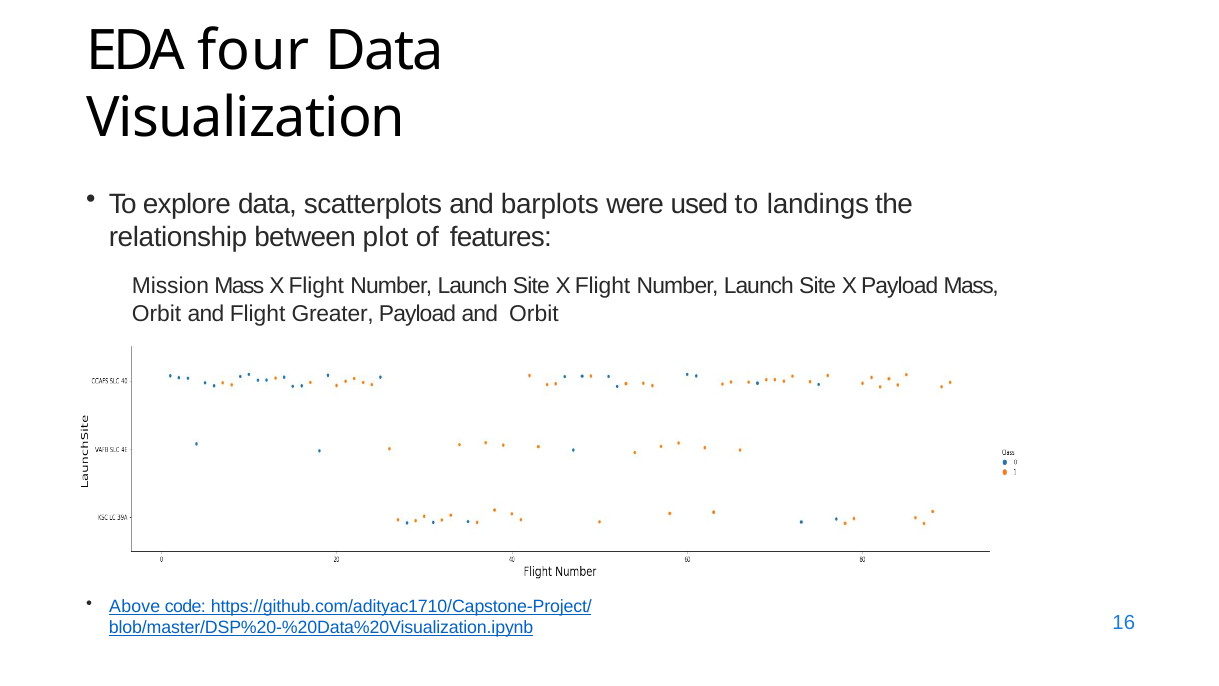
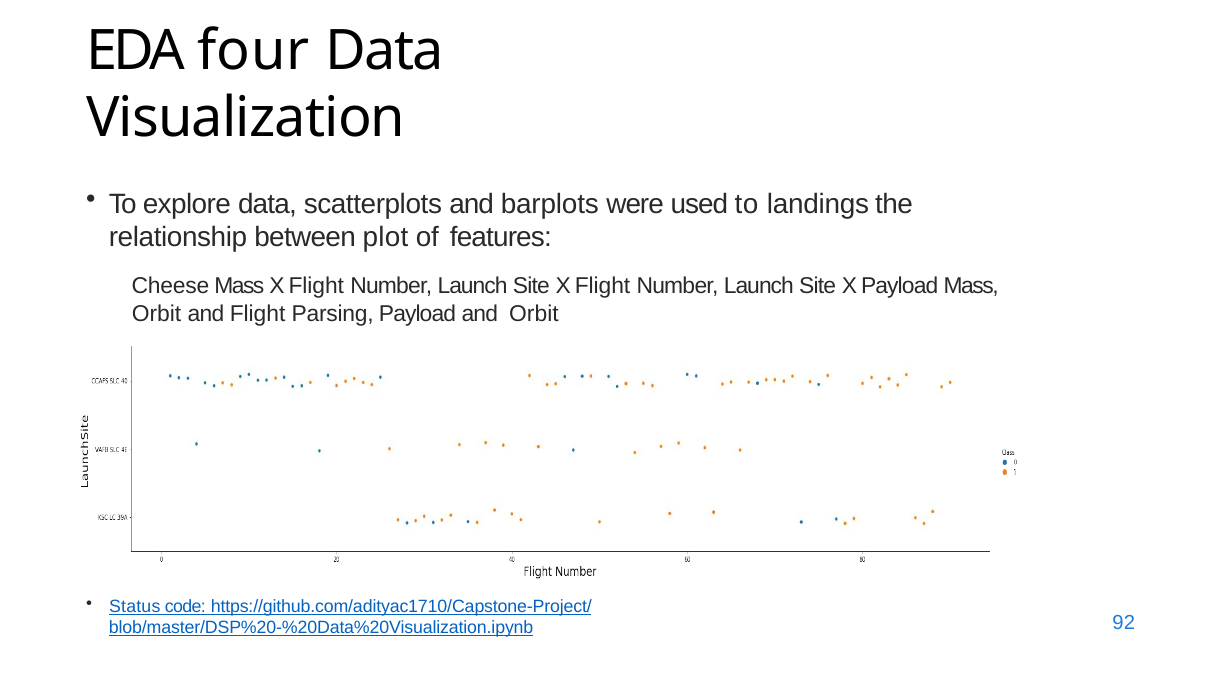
Mission: Mission -> Cheese (171, 286)
Greater: Greater -> Parsing (333, 313)
Above: Above -> Status (135, 606)
16: 16 -> 92 (1124, 623)
